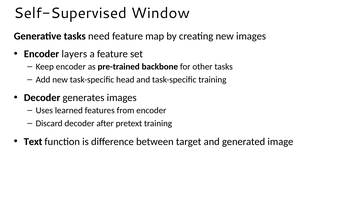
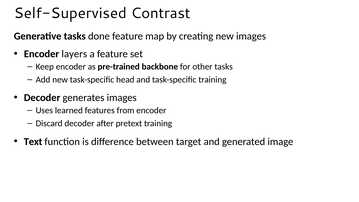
Window: Window -> Contrast (161, 13)
need: need -> done (99, 36)
